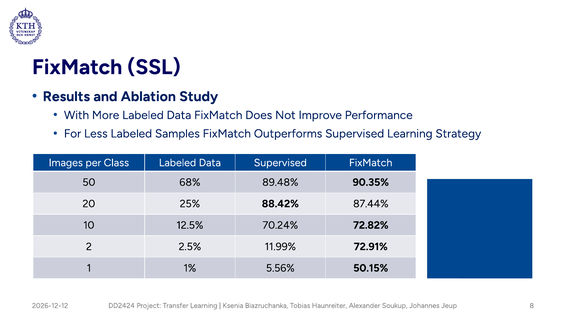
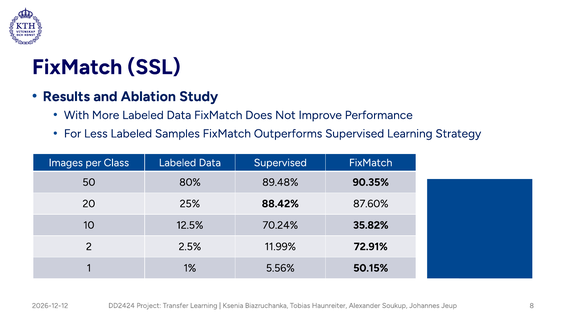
68%: 68% -> 80% (190, 182)
87.44%: 87.44% -> 87.60% (371, 204)
72.82%: 72.82% -> 35.82% (371, 225)
